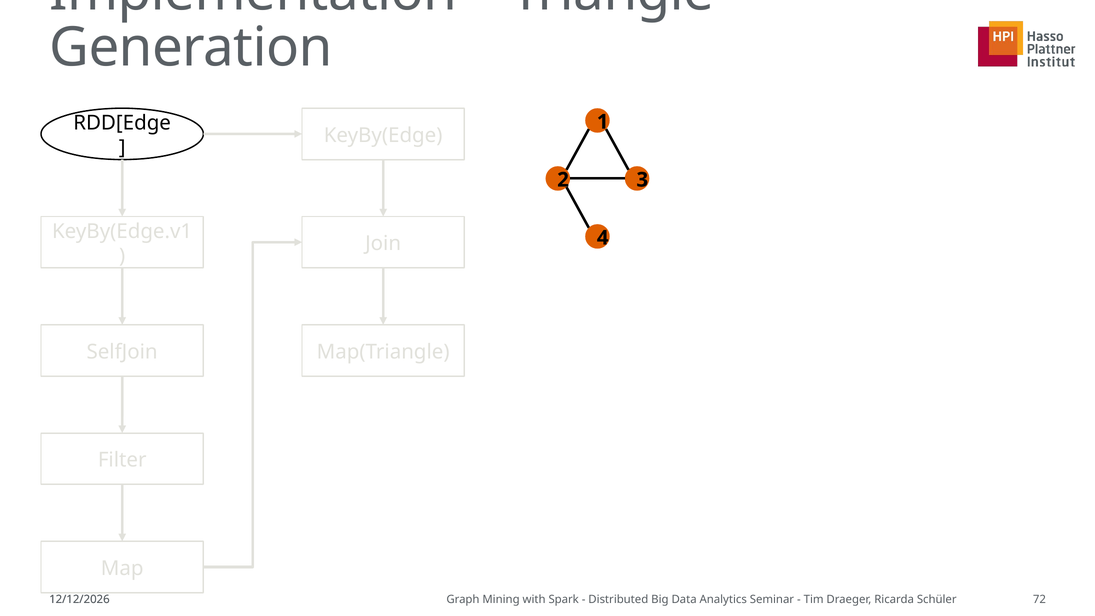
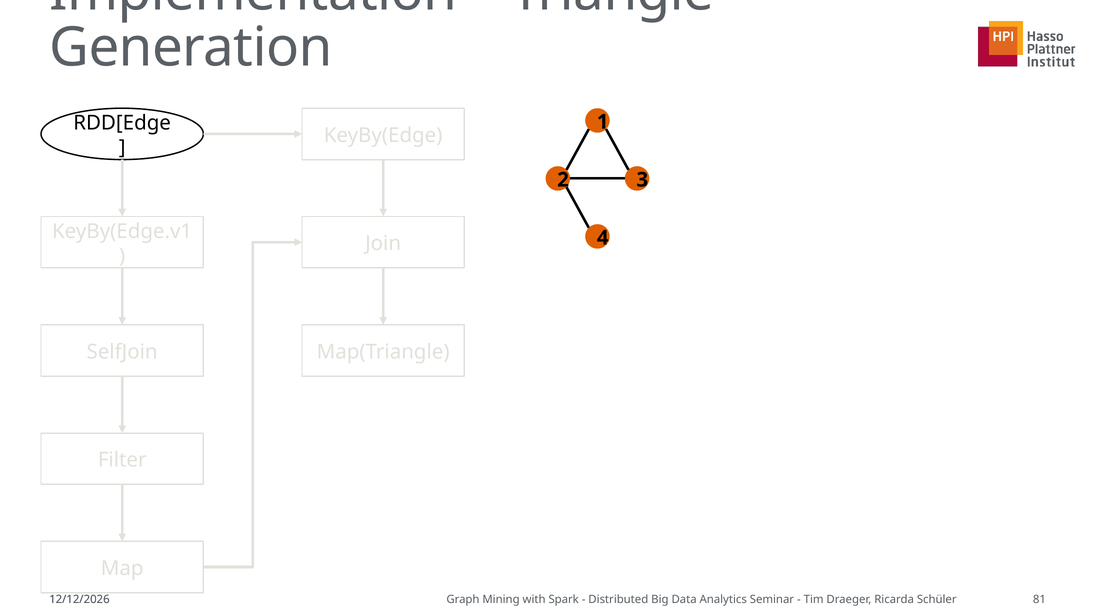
72: 72 -> 81 (1039, 600)
